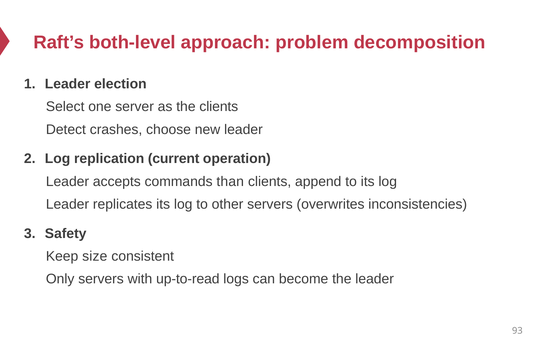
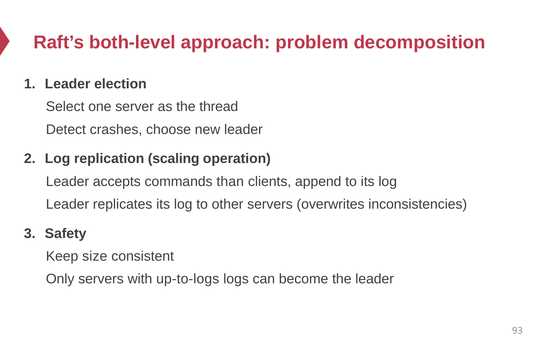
the clients: clients -> thread (219, 107)
current: current -> scaling (174, 159)
up-to-read: up-to-read -> up-to-logs (188, 279)
